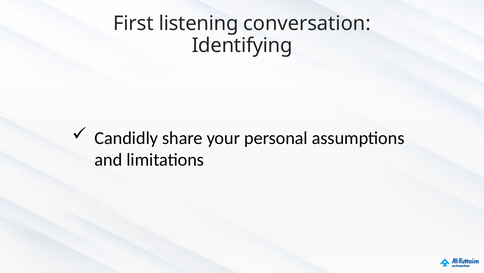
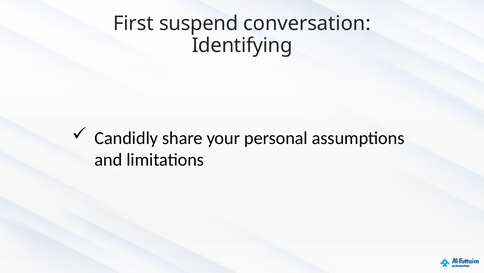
listening: listening -> suspend (199, 24)
